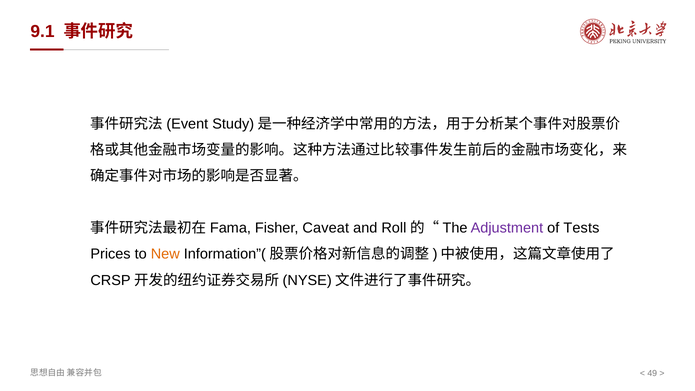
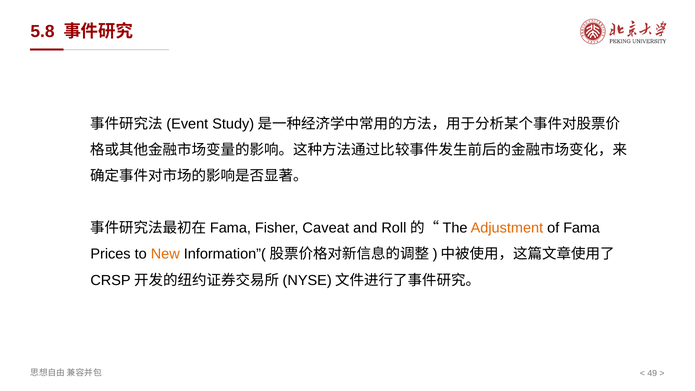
9.1: 9.1 -> 5.8 (43, 31)
Adjustment colour: purple -> orange (507, 228)
Tests: Tests -> Fama (582, 228)
